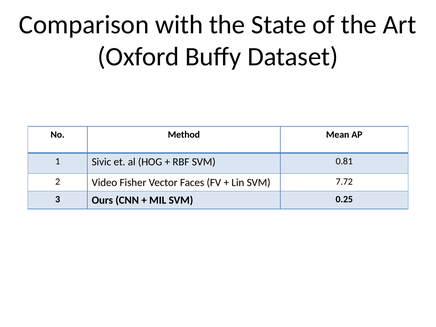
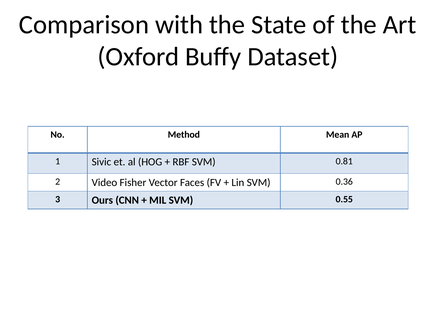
7.72: 7.72 -> 0.36 (344, 182)
0.25: 0.25 -> 0.55 (344, 199)
